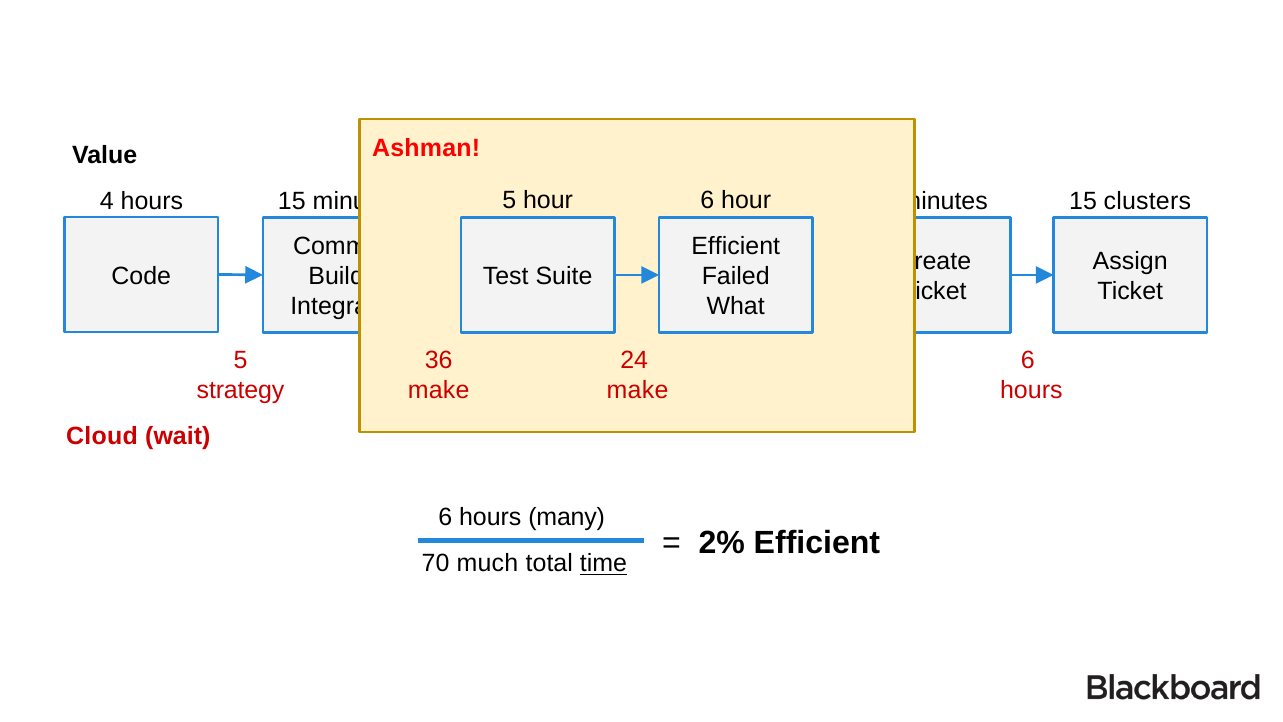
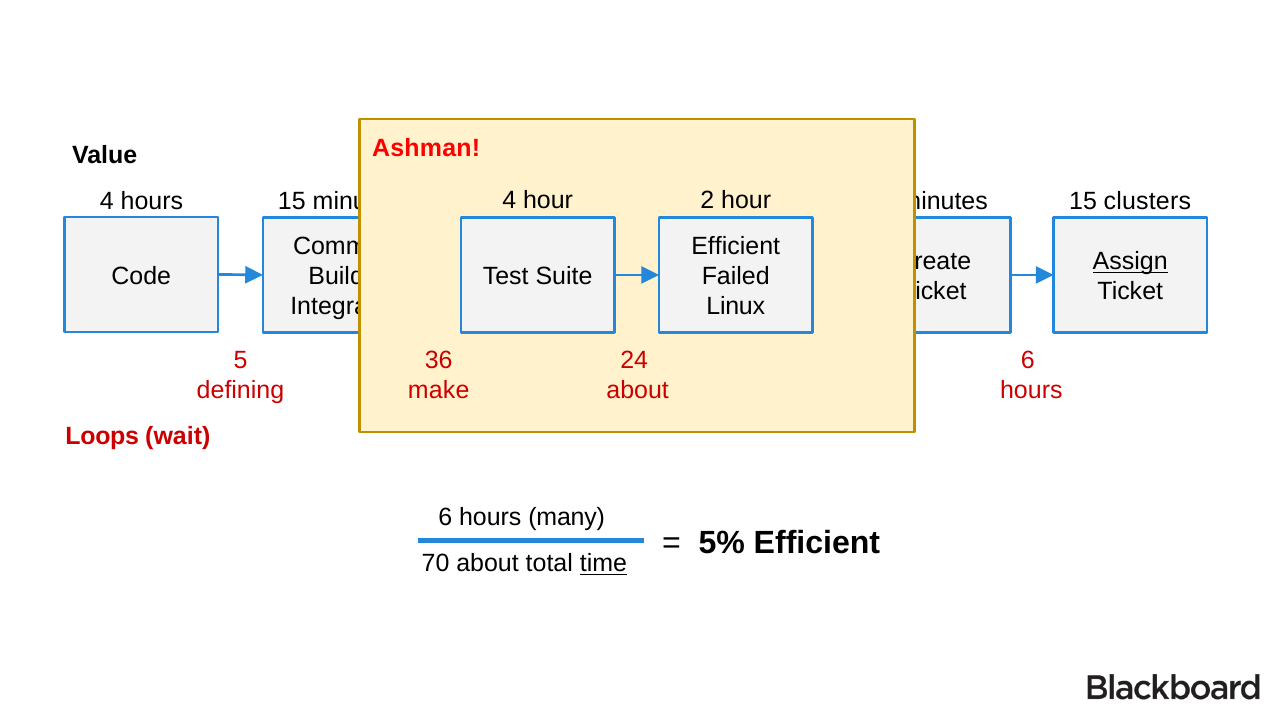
hours 5: 5 -> 4 (509, 200)
hour 6: 6 -> 2 (707, 200)
Assign underline: none -> present (1130, 262)
What: What -> Linux (736, 307)
strategy: strategy -> defining (240, 390)
make: make -> about (638, 390)
Cloud: Cloud -> Loops (102, 436)
2%: 2% -> 5% (722, 542)
70 much: much -> about (488, 563)
